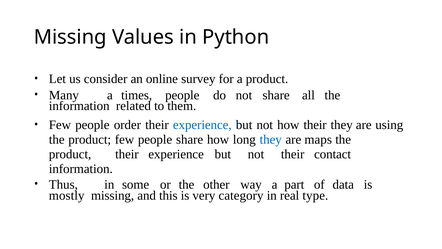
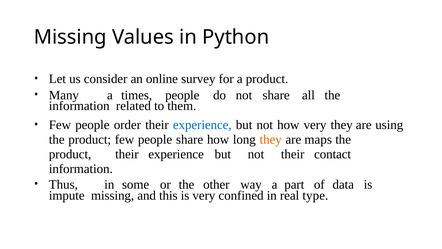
how their: their -> very (315, 125)
they colour: blue -> orange (271, 139)
mostly: mostly -> impute (67, 195)
category: category -> confined (241, 195)
